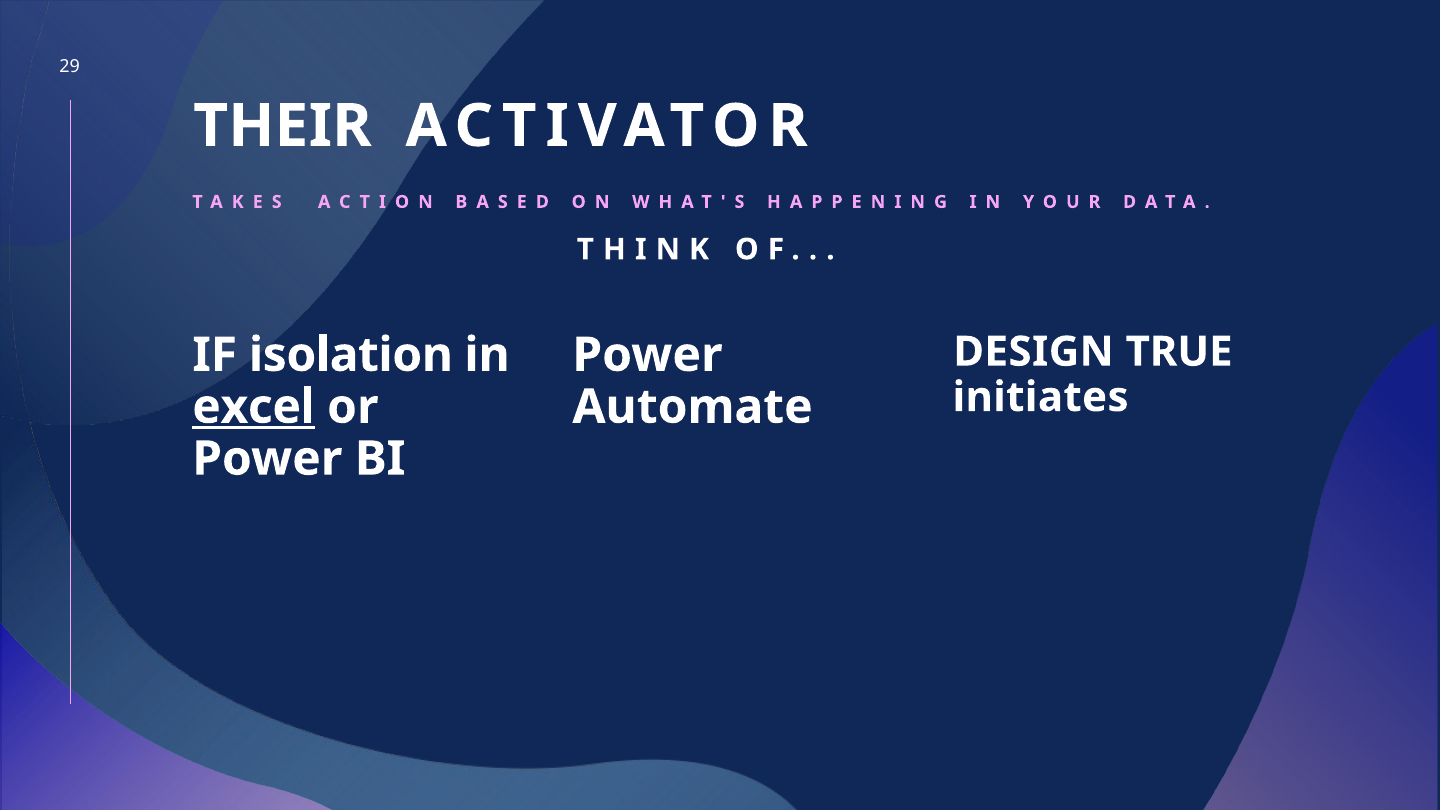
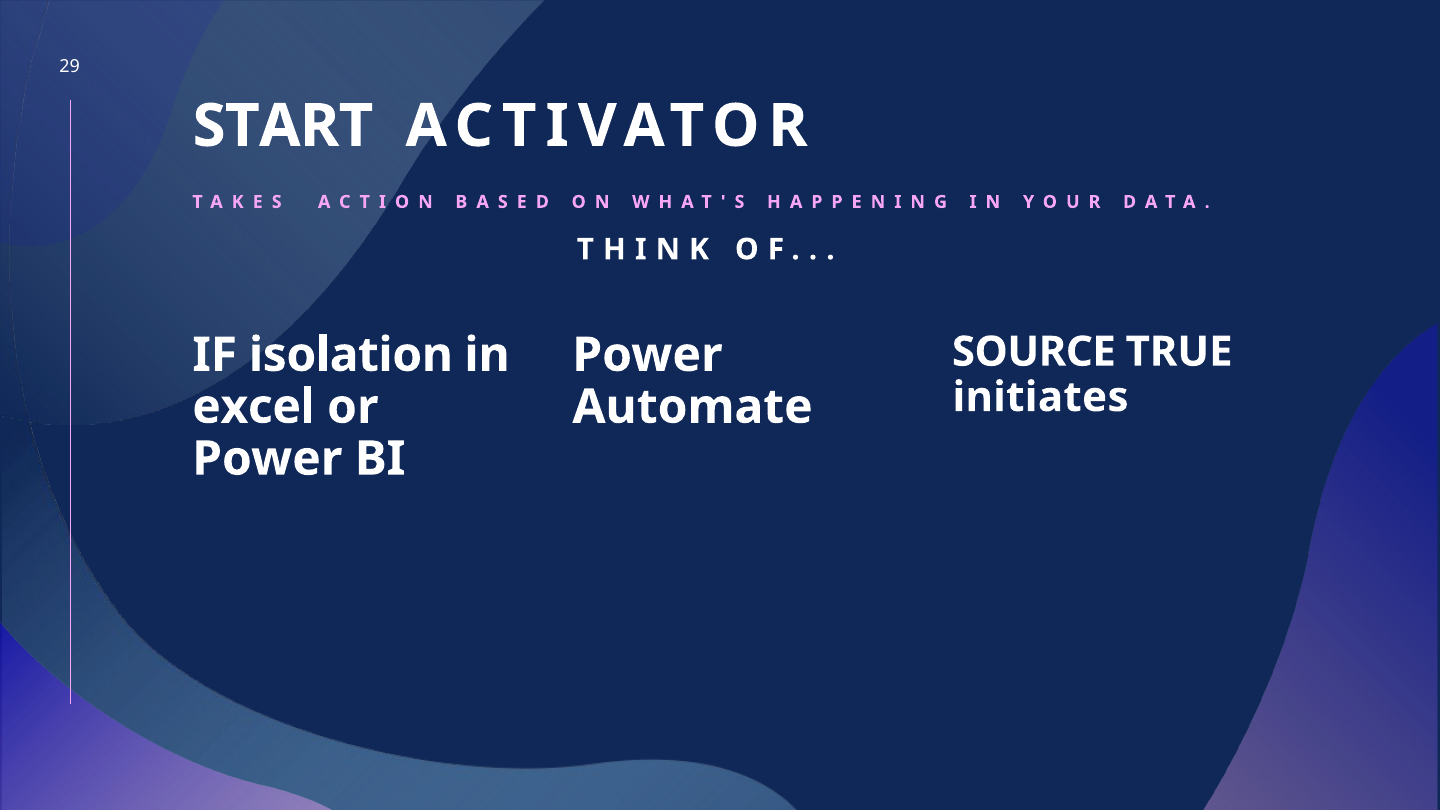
THEIR: THEIR -> START (283, 126)
DESIGN: DESIGN -> SOURCE (1034, 352)
excel underline: present -> none (254, 407)
